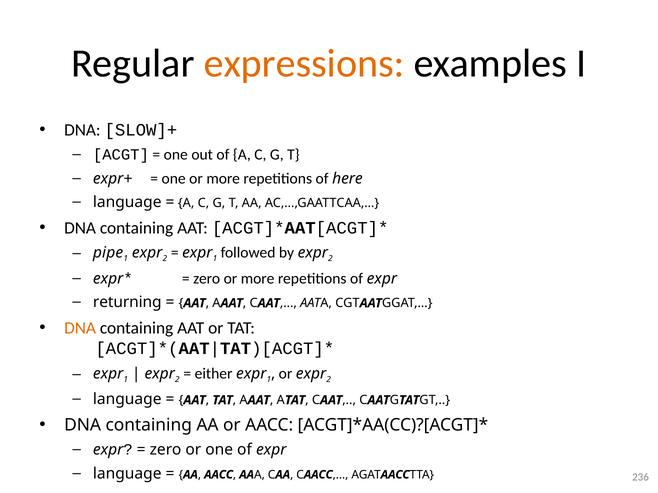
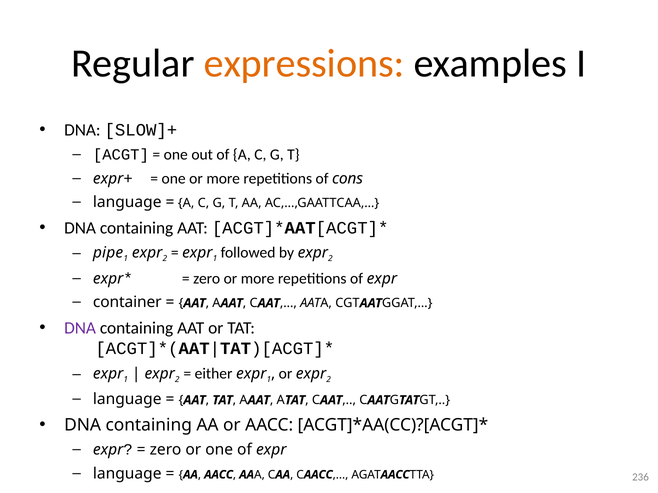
here: here -> cons (348, 179)
returning: returning -> container (127, 302)
DNA colour: orange -> purple (80, 328)
